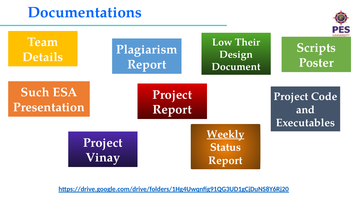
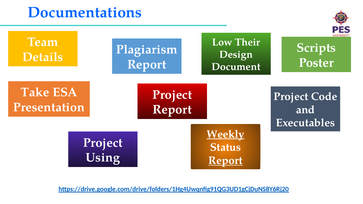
Such: Such -> Take (35, 92)
Vinay: Vinay -> Using (103, 158)
Report underline: none -> present (226, 161)
